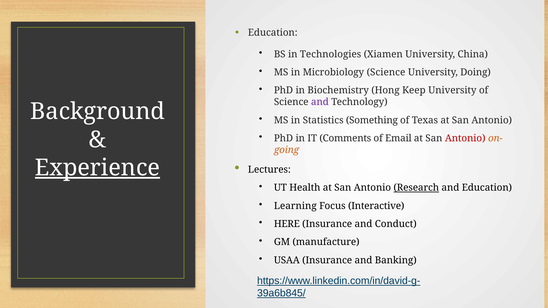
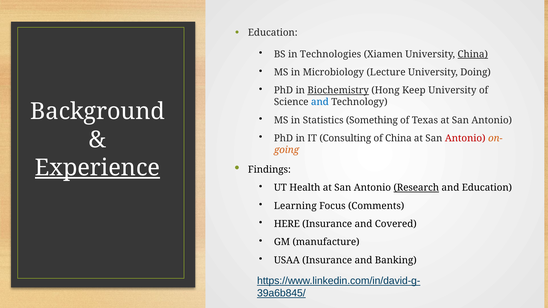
China underline: none -> present (473, 54)
Microbiology Science: Science -> Lecture (386, 72)
Biochemistry underline: none -> present (338, 90)
and colour: purple -> blue (320, 102)
Comments: Comments -> Consulting (345, 138)
of Email: Email -> China (398, 138)
Lectures: Lectures -> Findings (269, 170)
Interactive: Interactive -> Comments (376, 206)
Conduct: Conduct -> Covered (396, 224)
